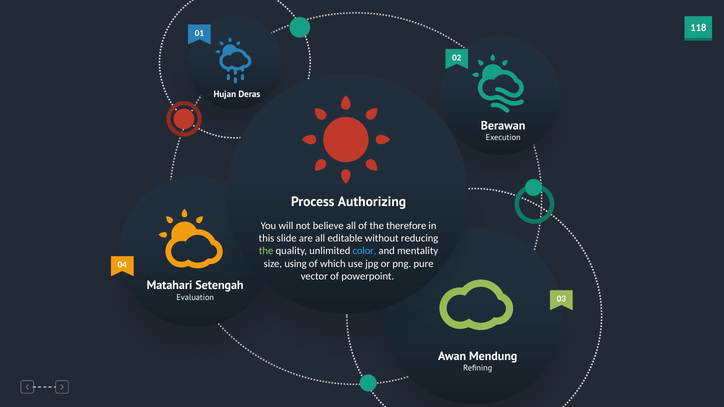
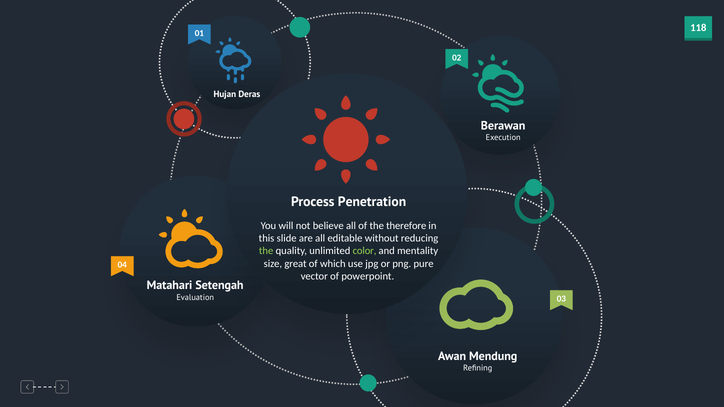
Authorizing: Authorizing -> Penetration (372, 202)
color colour: light blue -> light green (365, 251)
using: using -> great (296, 264)
